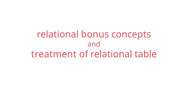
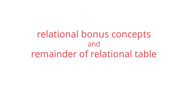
treatment: treatment -> remainder (54, 54)
